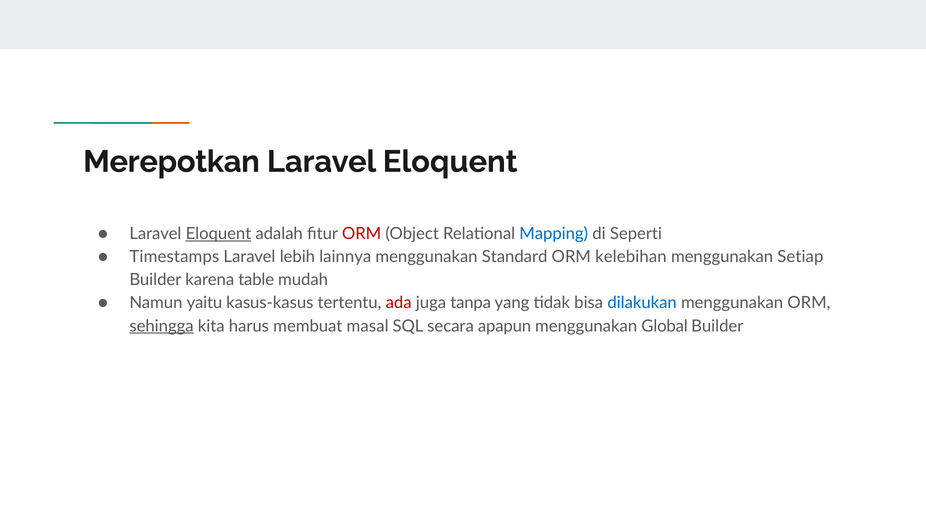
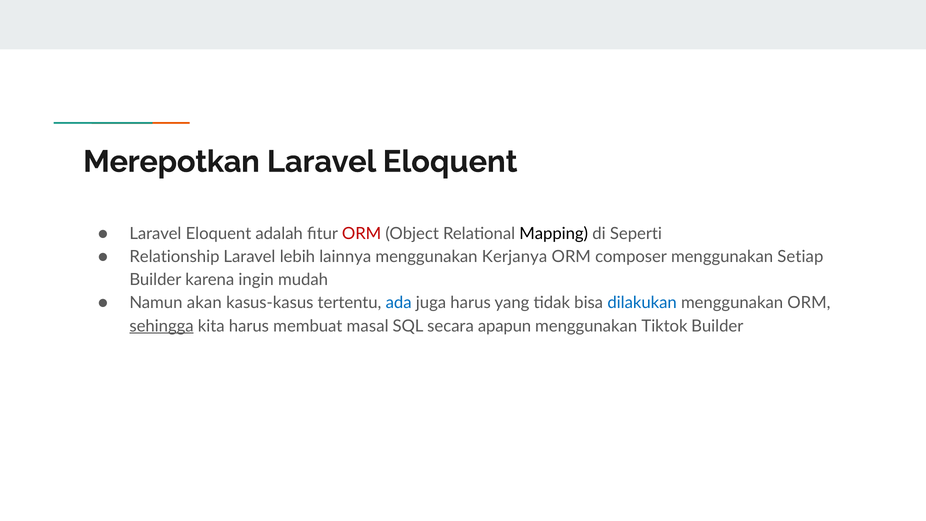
Eloquent underline: present -> none (218, 234)
Mapping colour: blue -> black (554, 234)
Timestamps: Timestamps -> Relationship (174, 257)
Standard: Standard -> Kerjanya (515, 257)
kelebihan: kelebihan -> composer (631, 257)
table: table -> ingin (256, 280)
yaitu: yaitu -> akan (204, 303)
ada colour: red -> blue (399, 303)
juga tanpa: tanpa -> harus (471, 303)
Global: Global -> Tiktok (665, 326)
